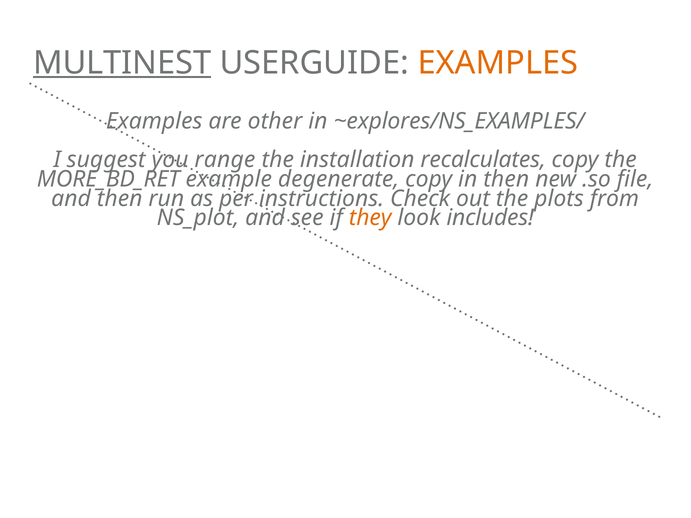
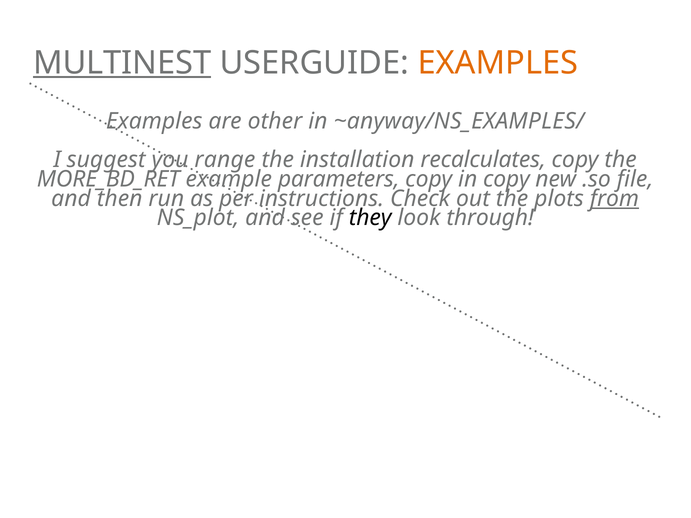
~explores/NS_EXAMPLES/: ~explores/NS_EXAMPLES/ -> ~anyway/NS_EXAMPLES/ (459, 121)
degenerate: degenerate -> parameters (339, 179)
in then: then -> copy (506, 179)
from underline: none -> present (614, 199)
they colour: orange -> black (370, 218)
includes: includes -> through (490, 218)
